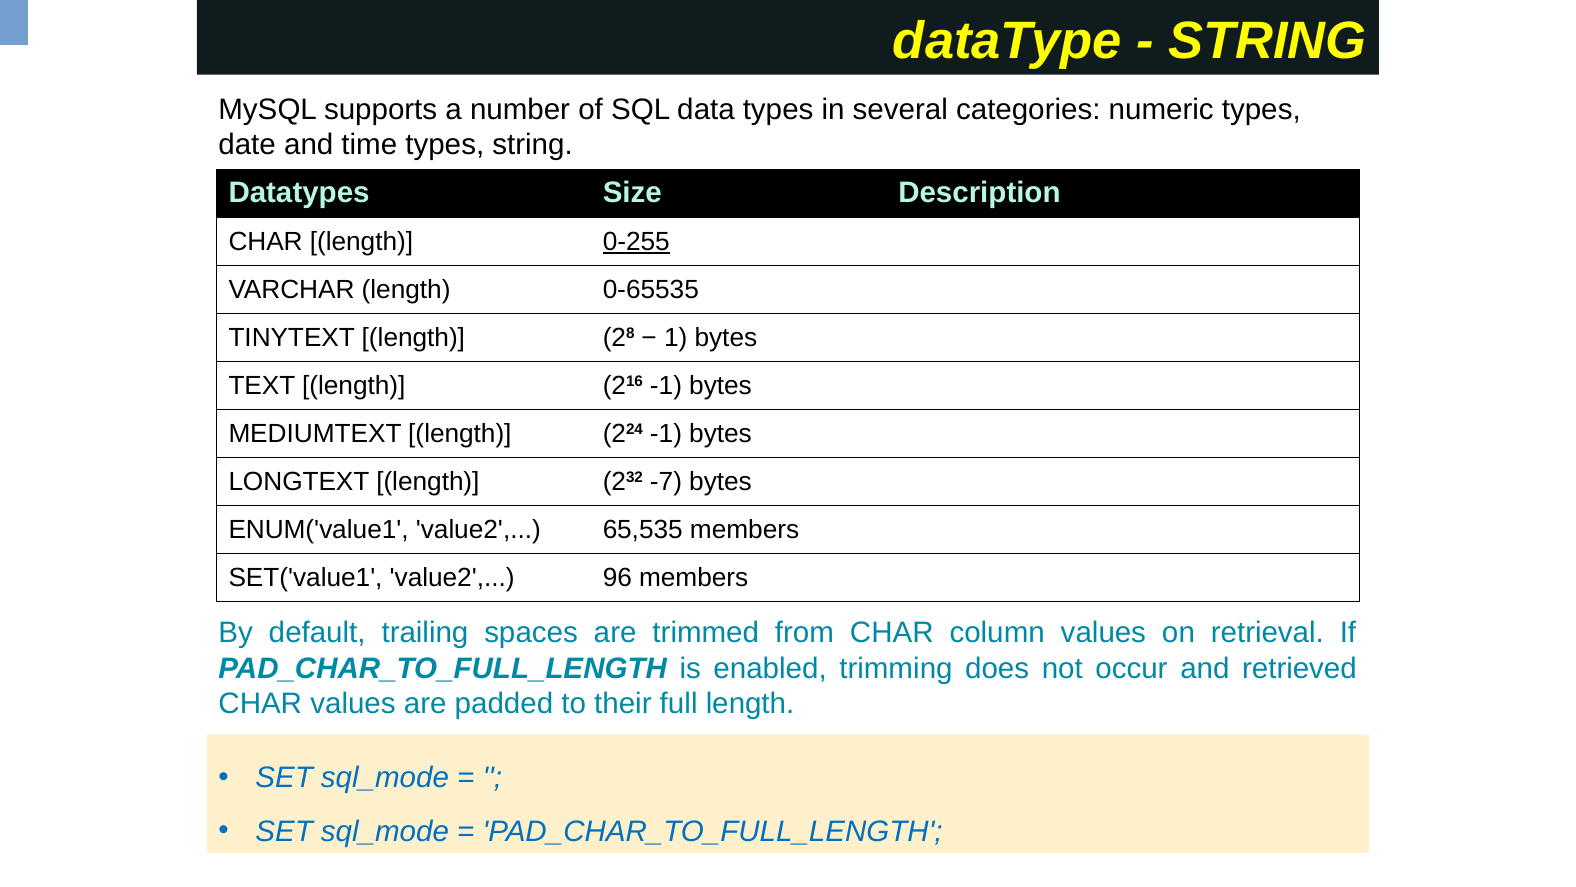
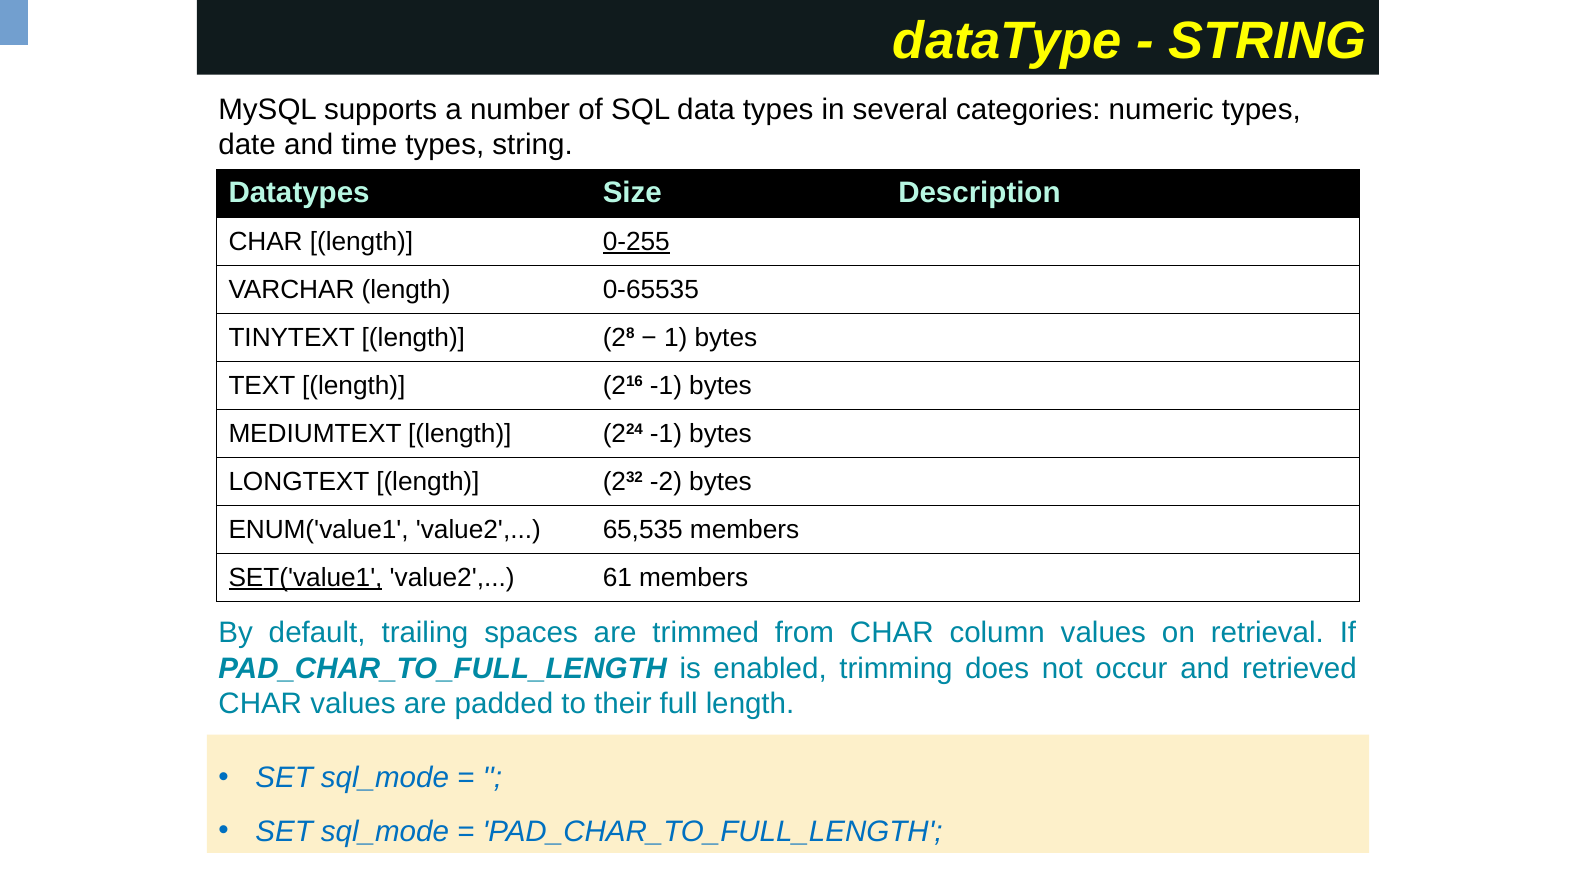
-7: -7 -> -2 (666, 481)
SET('value1 underline: none -> present (306, 577)
96: 96 -> 61 (617, 577)
